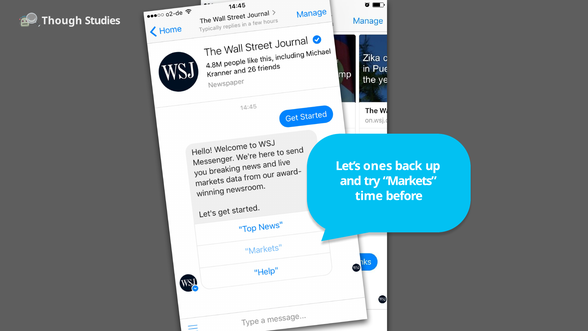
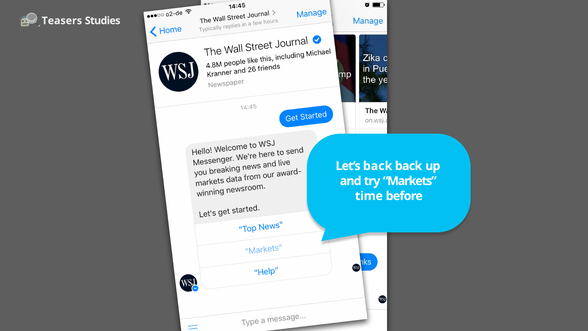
Though: Though -> Teasers (62, 21)
Let’s ones: ones -> back (378, 166)
